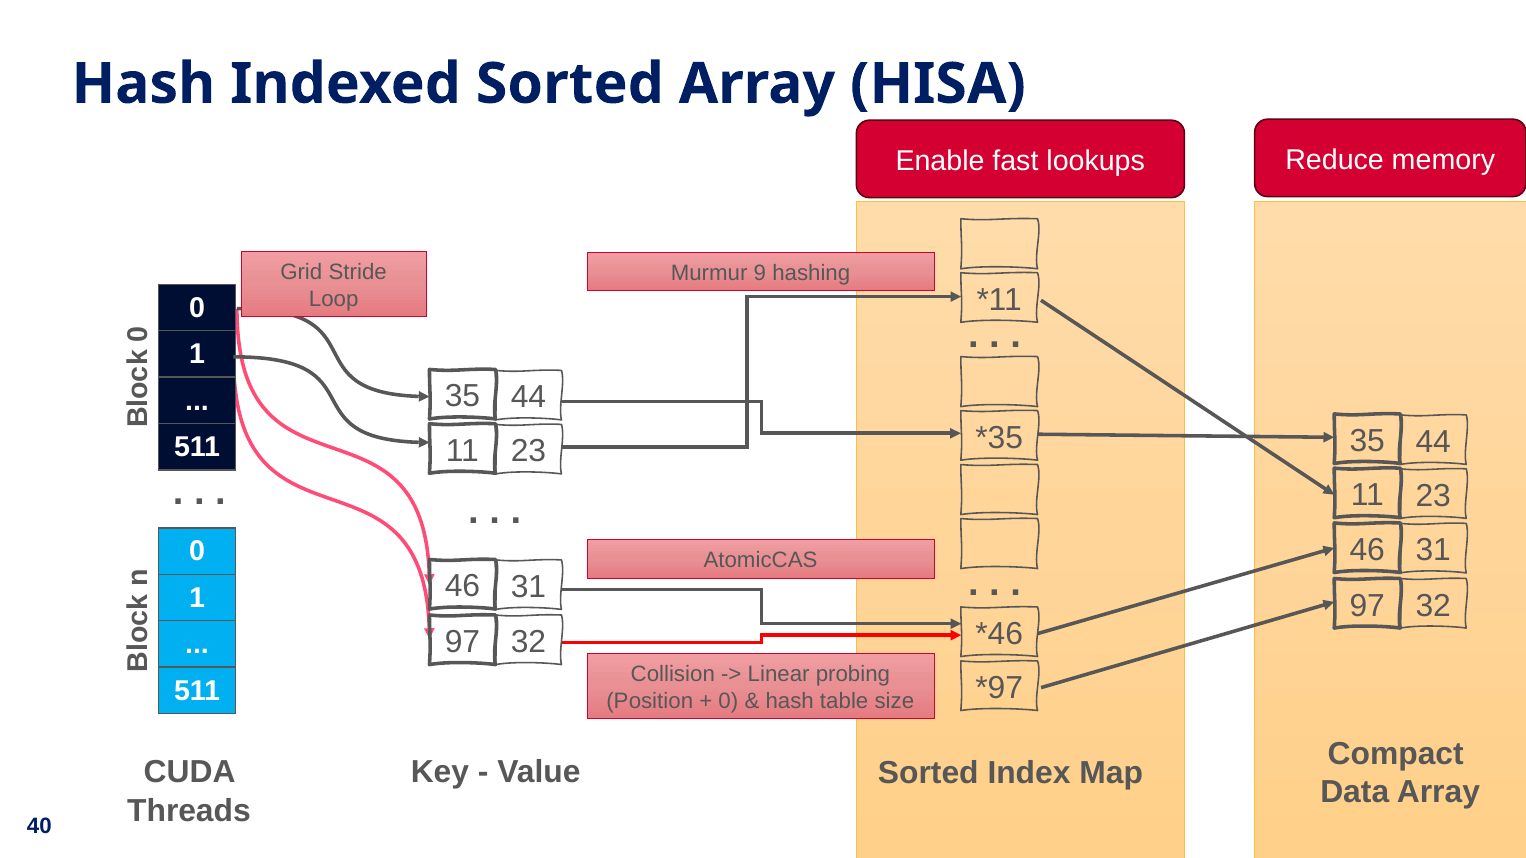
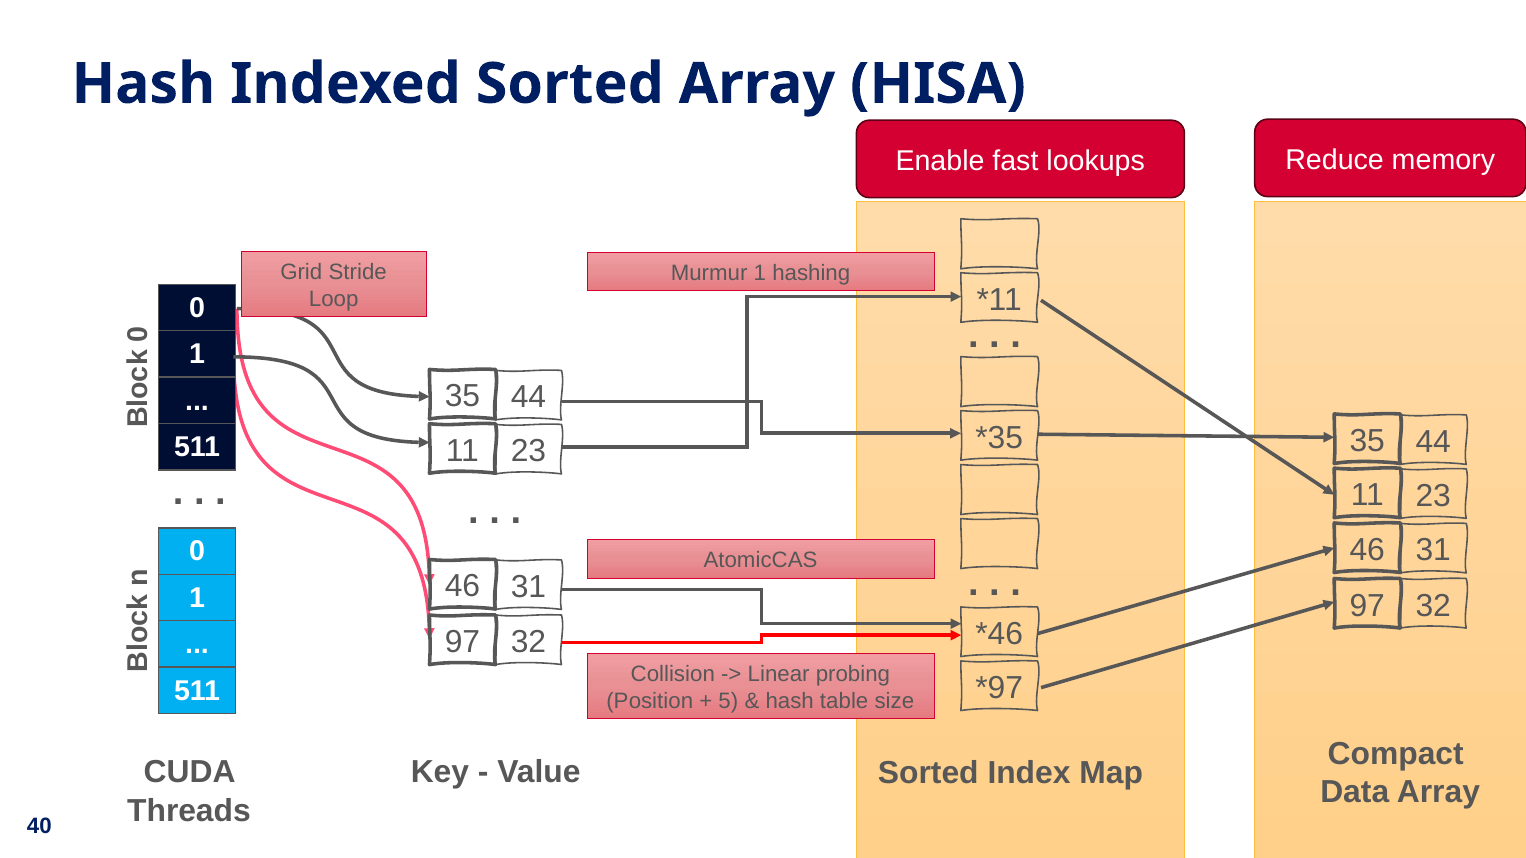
Murmur 9: 9 -> 1 (760, 273)
0: 0 -> 5 (728, 701)
